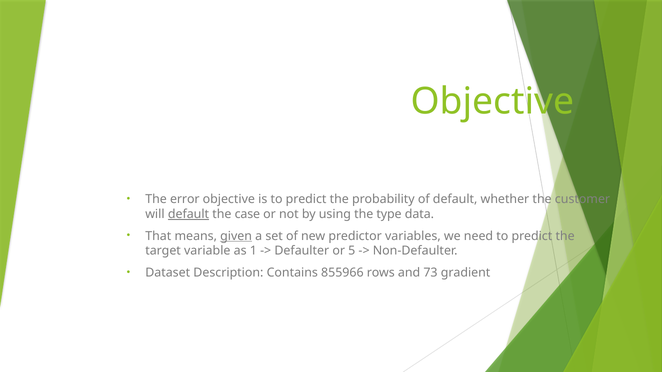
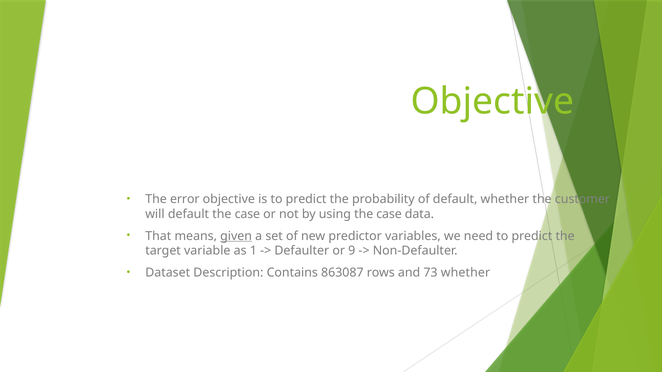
default underline: present -> none (188, 214)
using the type: type -> case (389, 214)
5: 5 -> 9 (352, 251)
855966: 855966 -> 863087 (342, 273)
73 gradient: gradient -> whether (465, 273)
